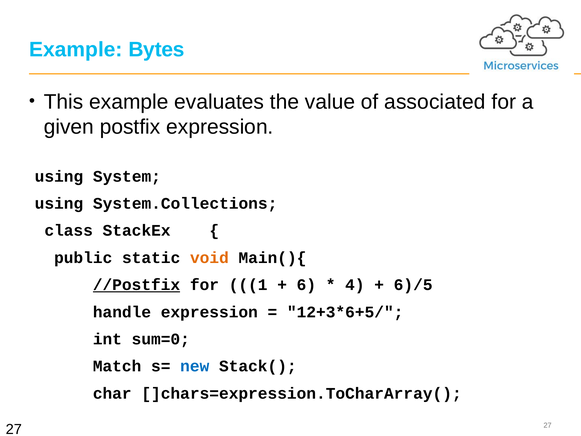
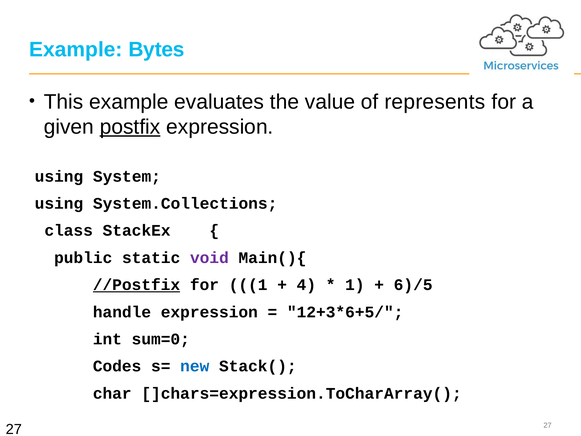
associated: associated -> represents (435, 102)
postfix underline: none -> present (130, 127)
void colour: orange -> purple (209, 258)
6: 6 -> 4 (306, 285)
4: 4 -> 1 (355, 285)
Match: Match -> Codes (117, 366)
